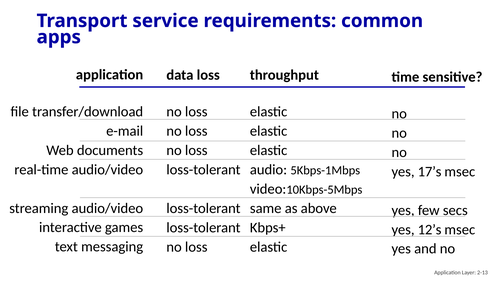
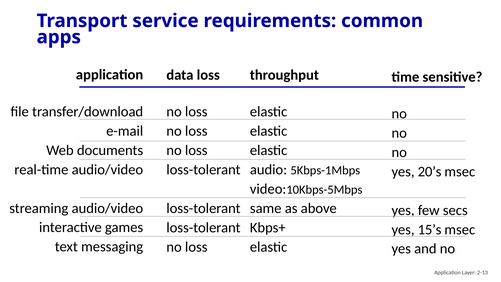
17’s: 17’s -> 20’s (430, 171)
12’s: 12’s -> 15’s (430, 229)
